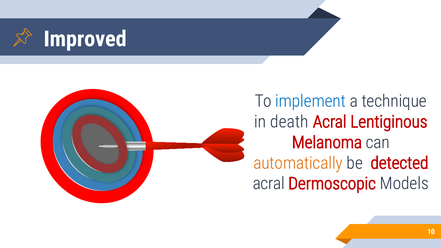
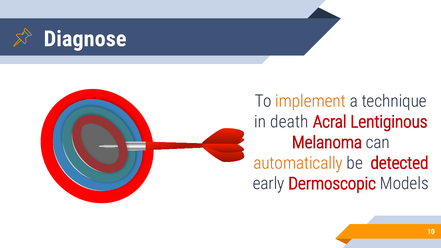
Improved: Improved -> Diagnose (85, 39)
implement colour: blue -> orange (311, 101)
acral: acral -> early (269, 184)
